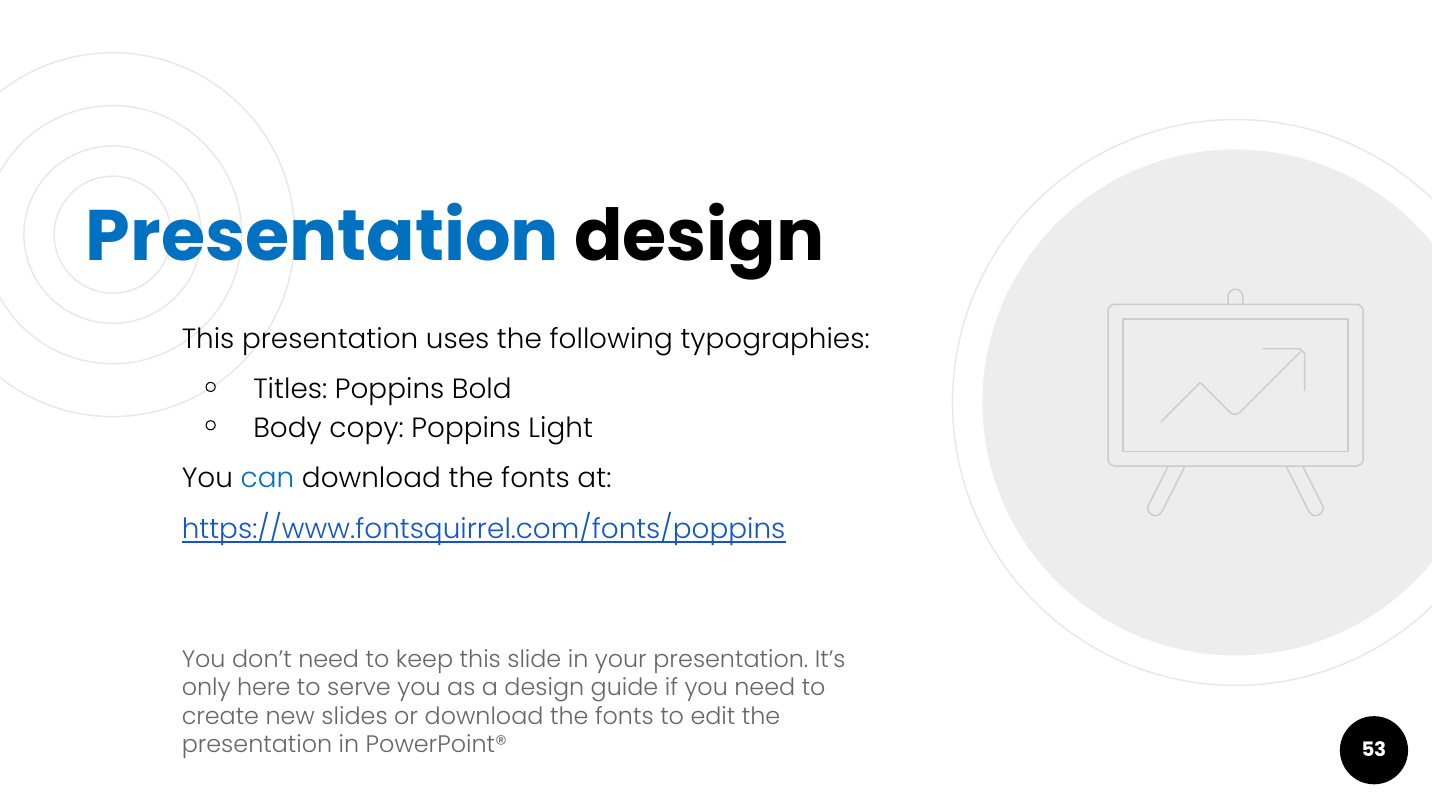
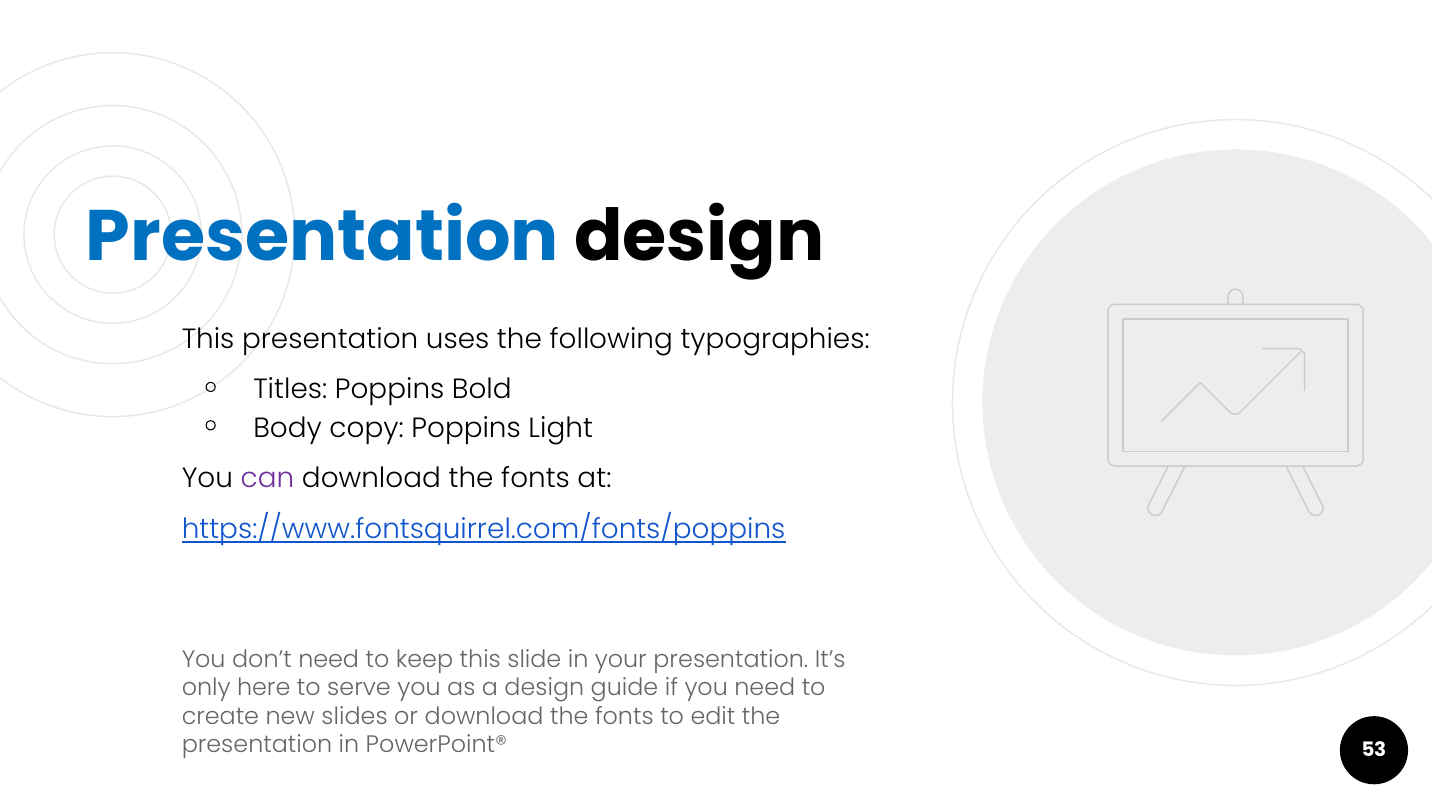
can colour: blue -> purple (267, 479)
